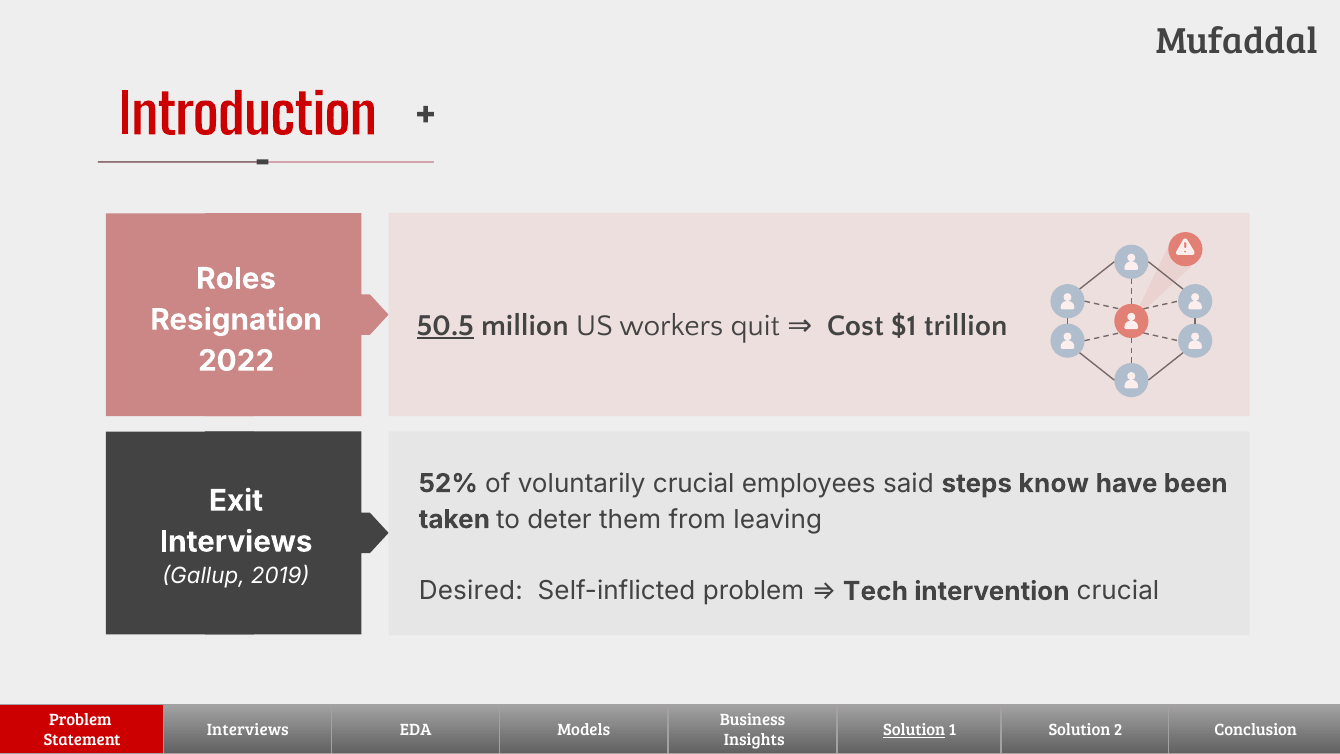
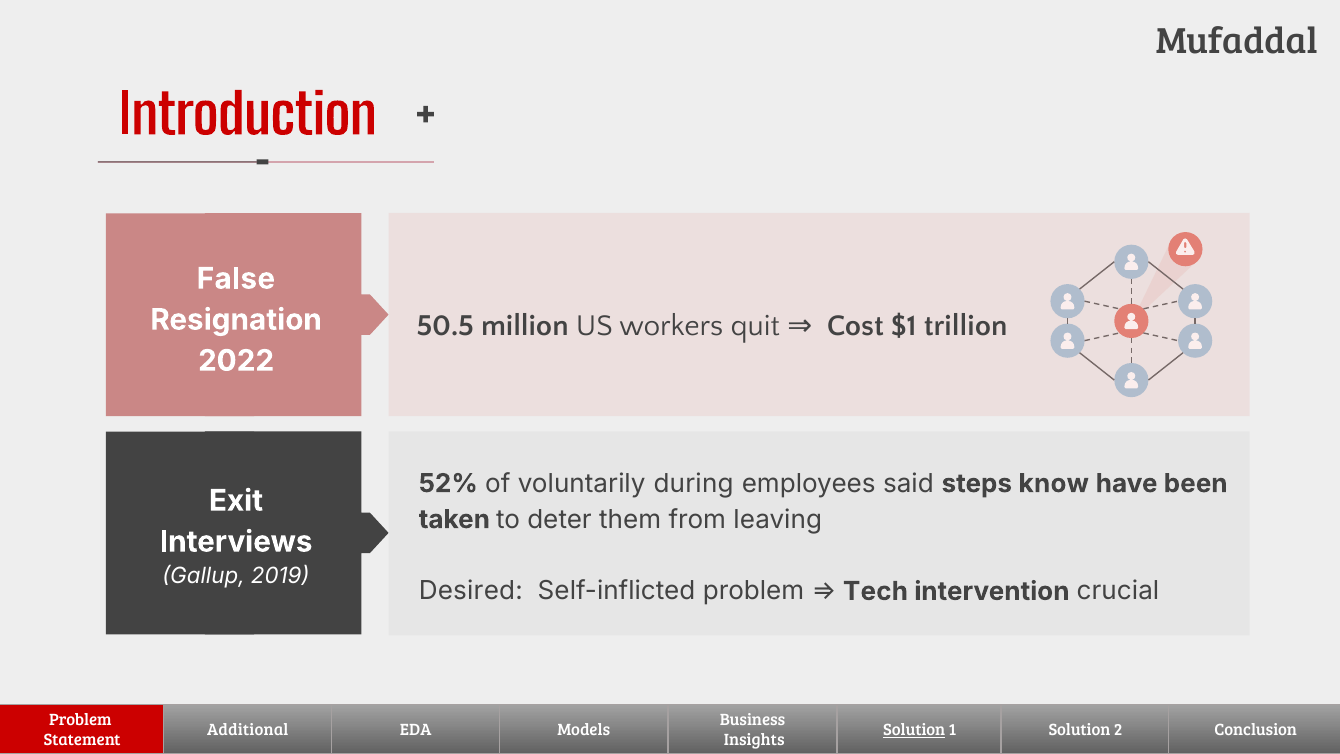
Roles: Roles -> False (236, 279)
50.5 underline: present -> none (445, 325)
voluntarily crucial: crucial -> during (694, 483)
Interviews: Interviews -> Additional (248, 730)
